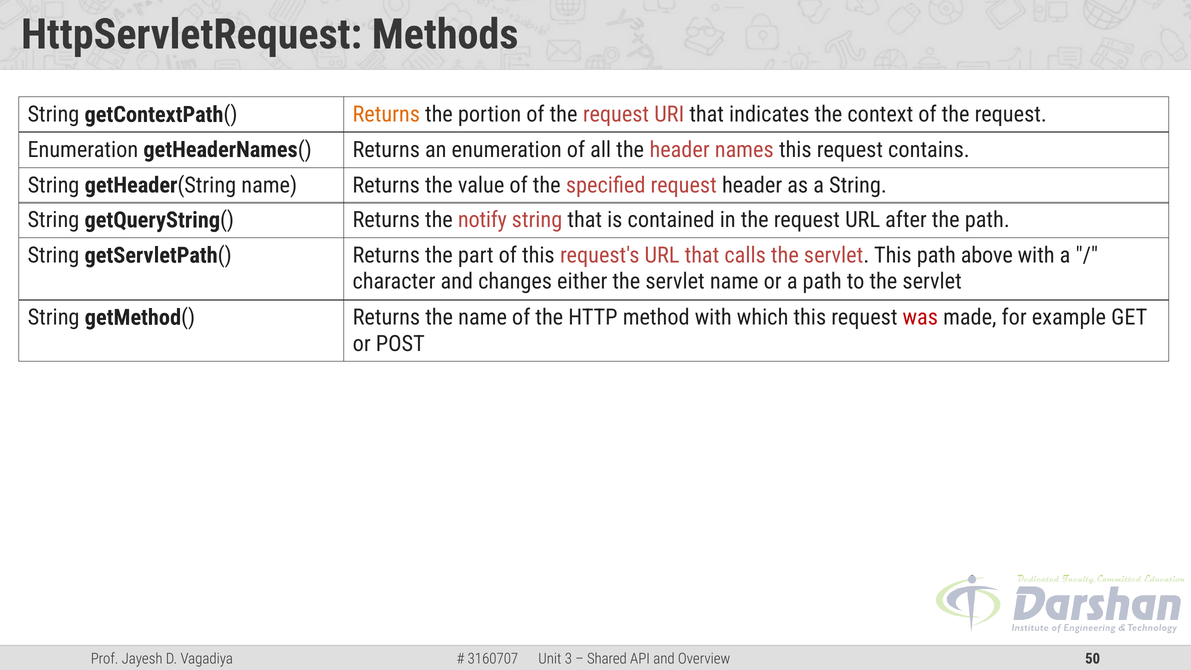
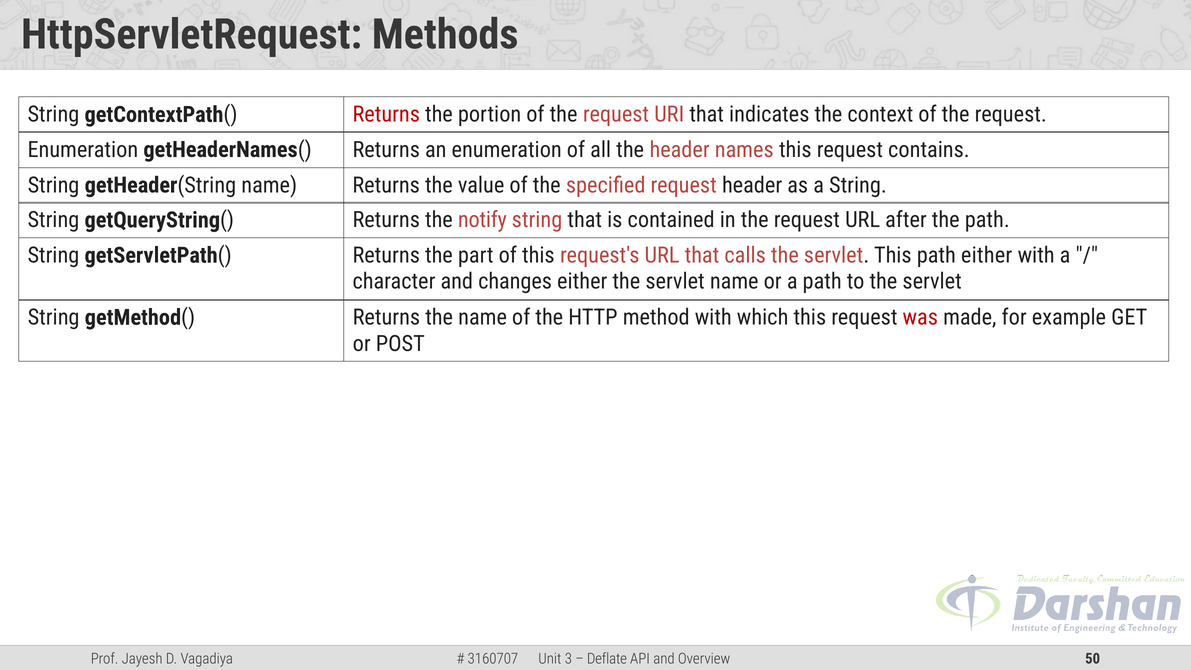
Returns colour: orange -> red (386, 115)
path above: above -> either (987, 255)
Shared: Shared -> Deflate (607, 659)
